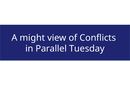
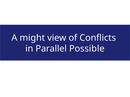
Tuesday: Tuesday -> Possible (87, 49)
